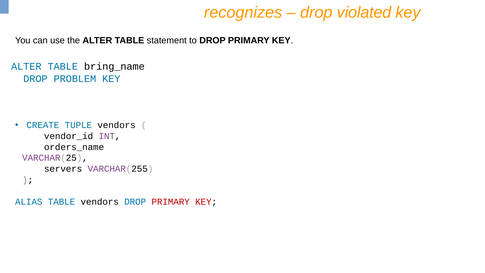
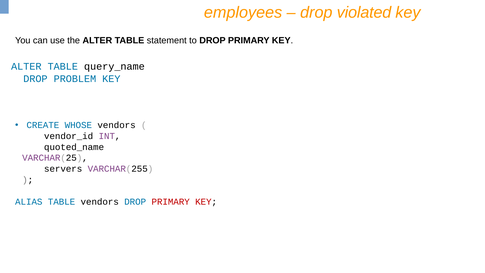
recognizes: recognizes -> employees (243, 13)
bring_name: bring_name -> query_name (114, 67)
TUPLE: TUPLE -> WHOSE (78, 125)
orders_name: orders_name -> quoted_name (74, 147)
